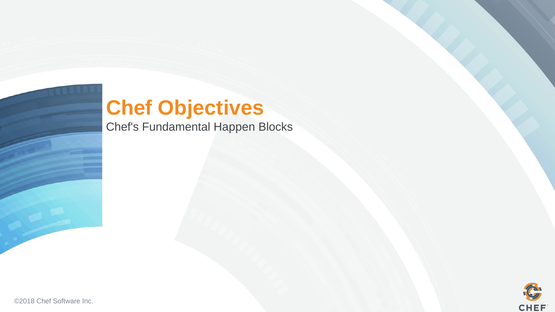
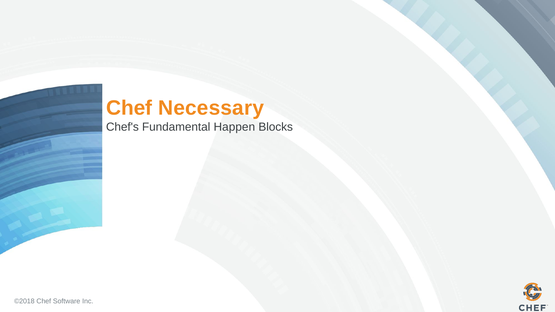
Objectives: Objectives -> Necessary (211, 108)
